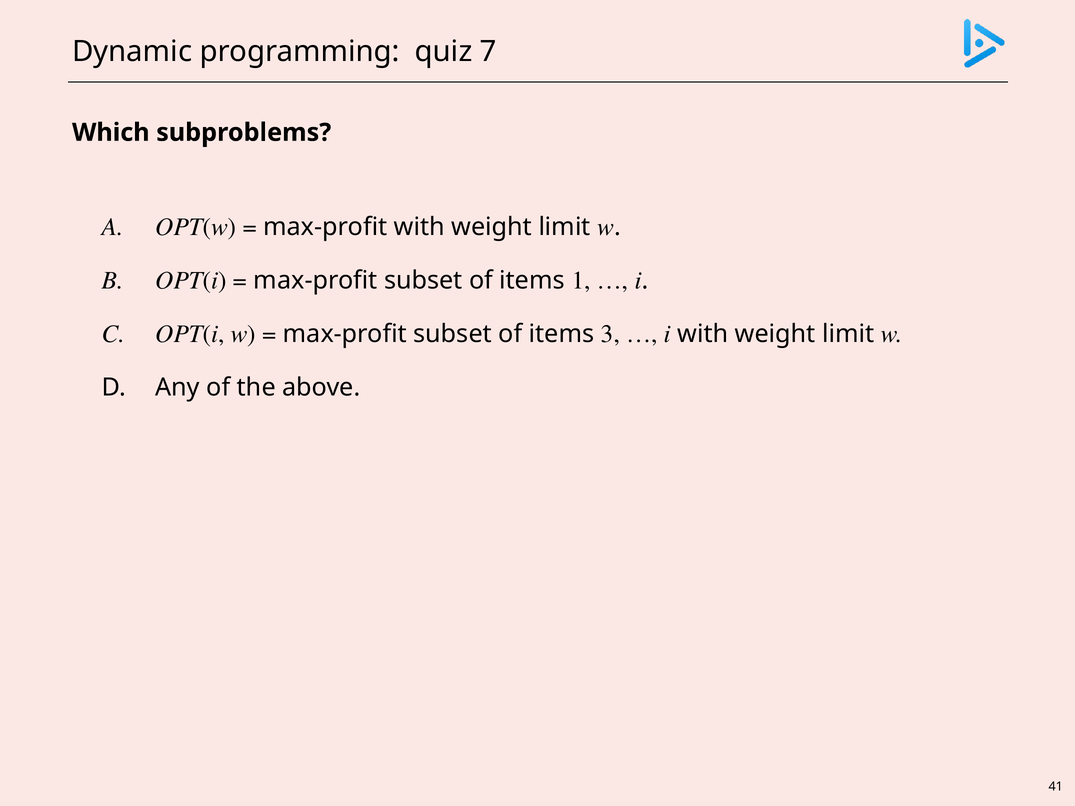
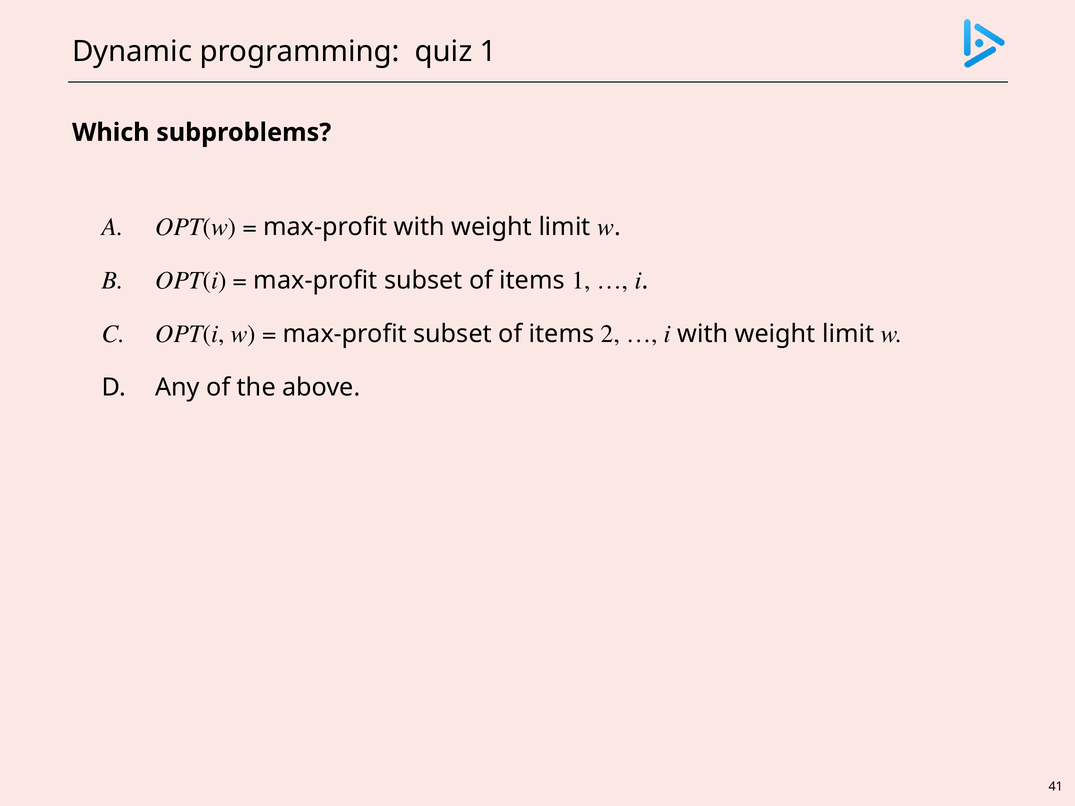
quiz 7: 7 -> 1 (488, 52)
3: 3 -> 2 (610, 334)
